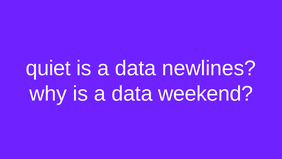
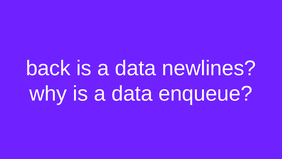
quiet: quiet -> back (48, 68)
weekend: weekend -> enqueue (205, 93)
